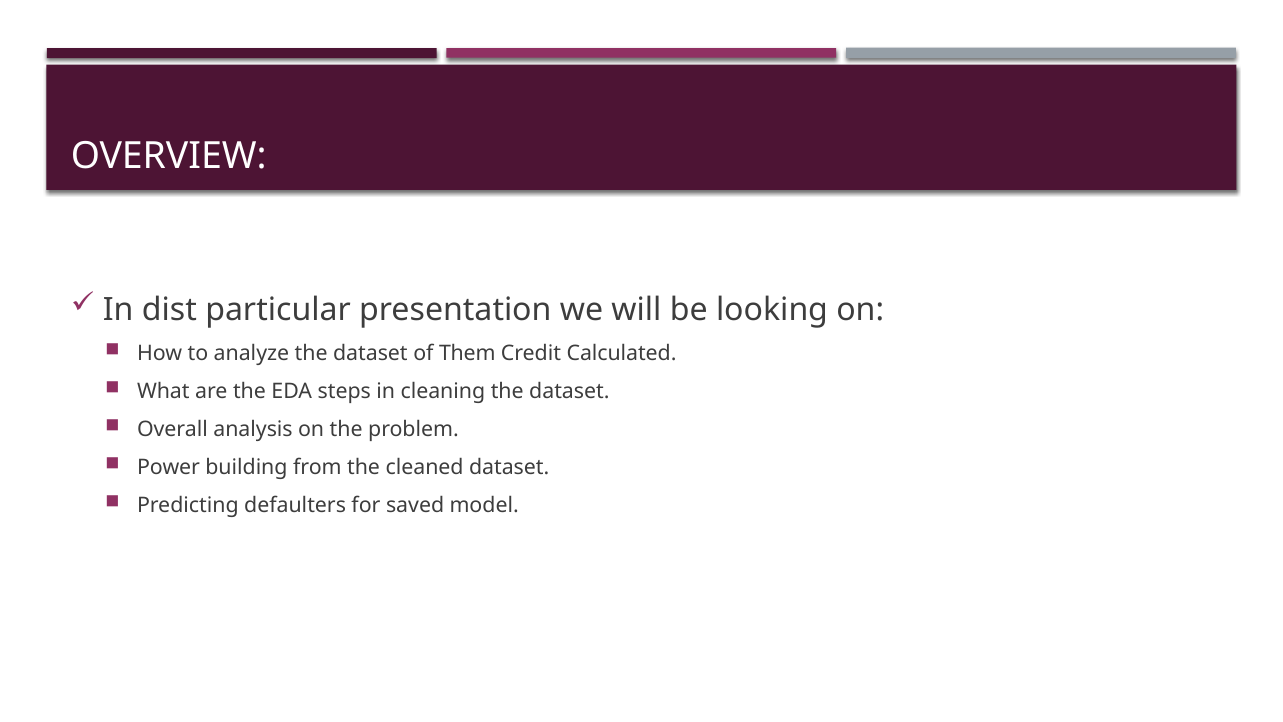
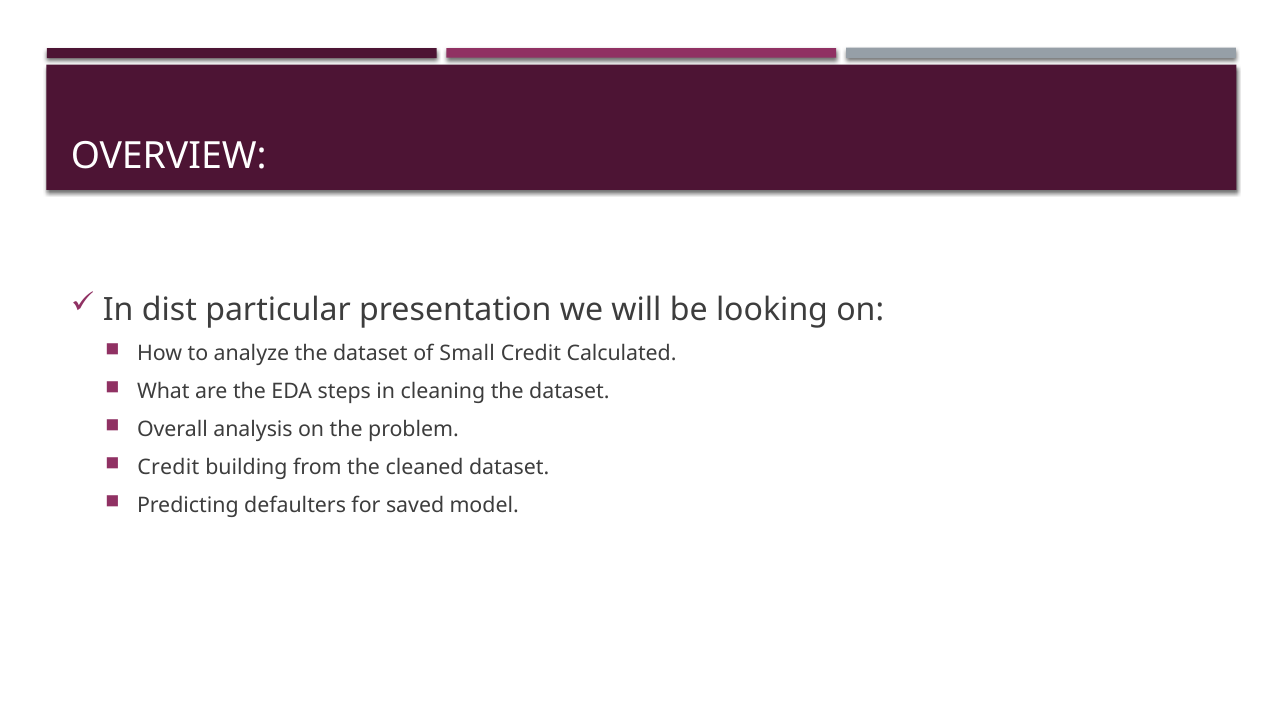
Them: Them -> Small (467, 353)
Power: Power -> Credit (168, 467)
